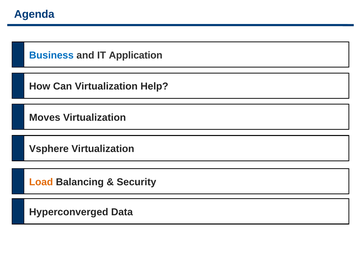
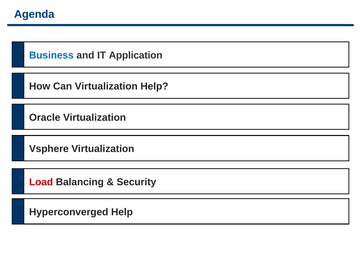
Moves: Moves -> Oracle (45, 117)
Load colour: orange -> red (41, 182)
Hyperconverged Data: Data -> Help (122, 212)
